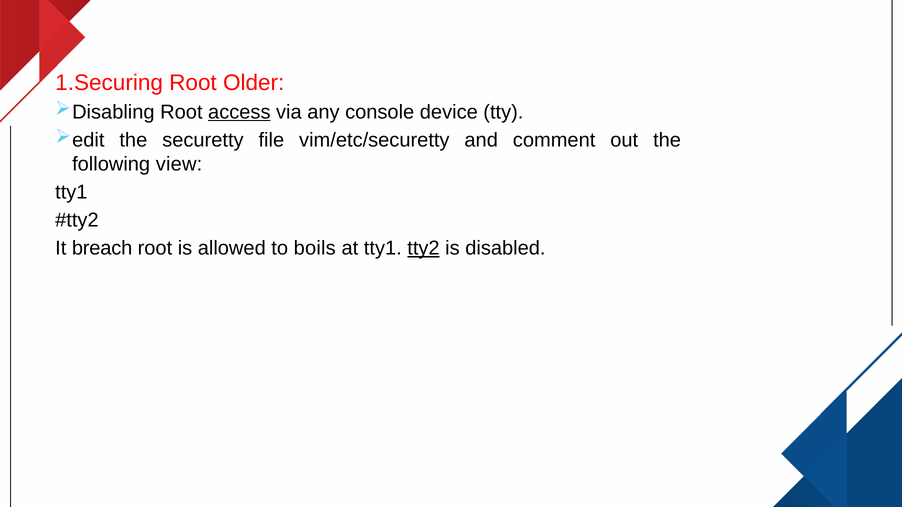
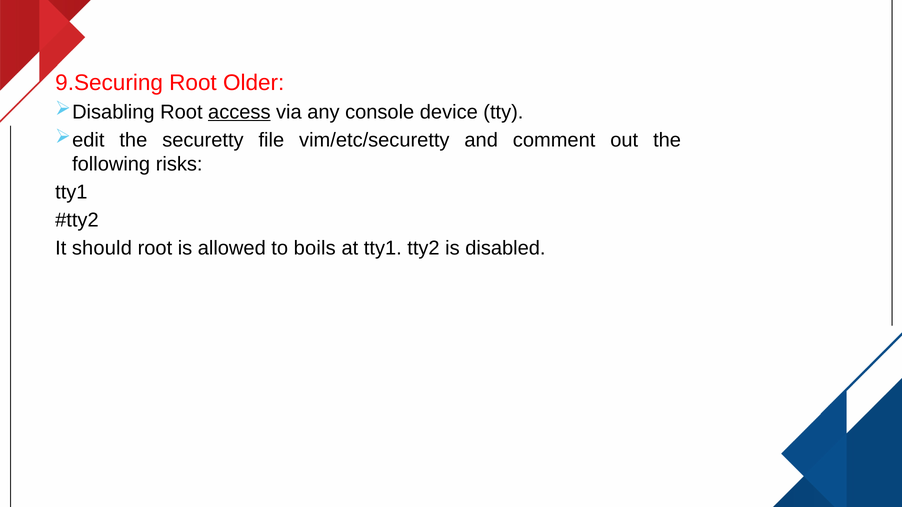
1.Securing: 1.Securing -> 9.Securing (109, 83)
view: view -> risks (179, 164)
breach: breach -> should (102, 248)
tty2 underline: present -> none (423, 248)
